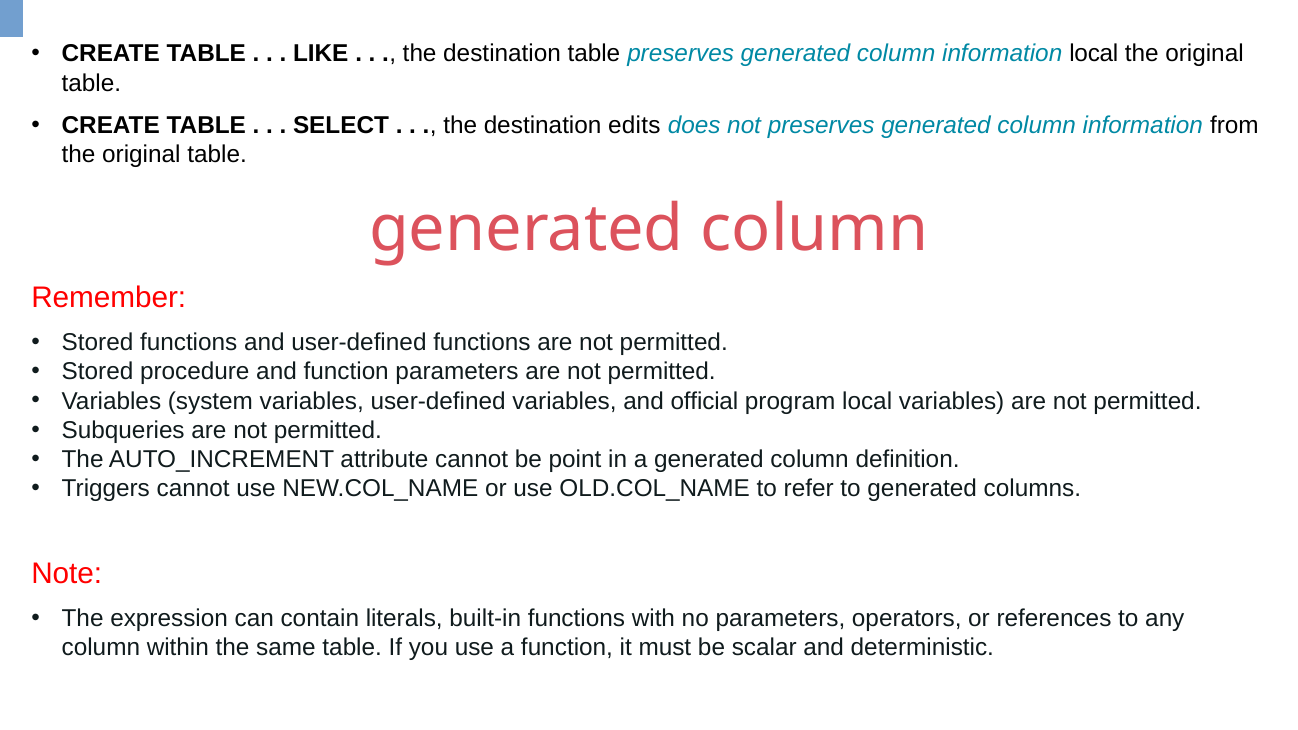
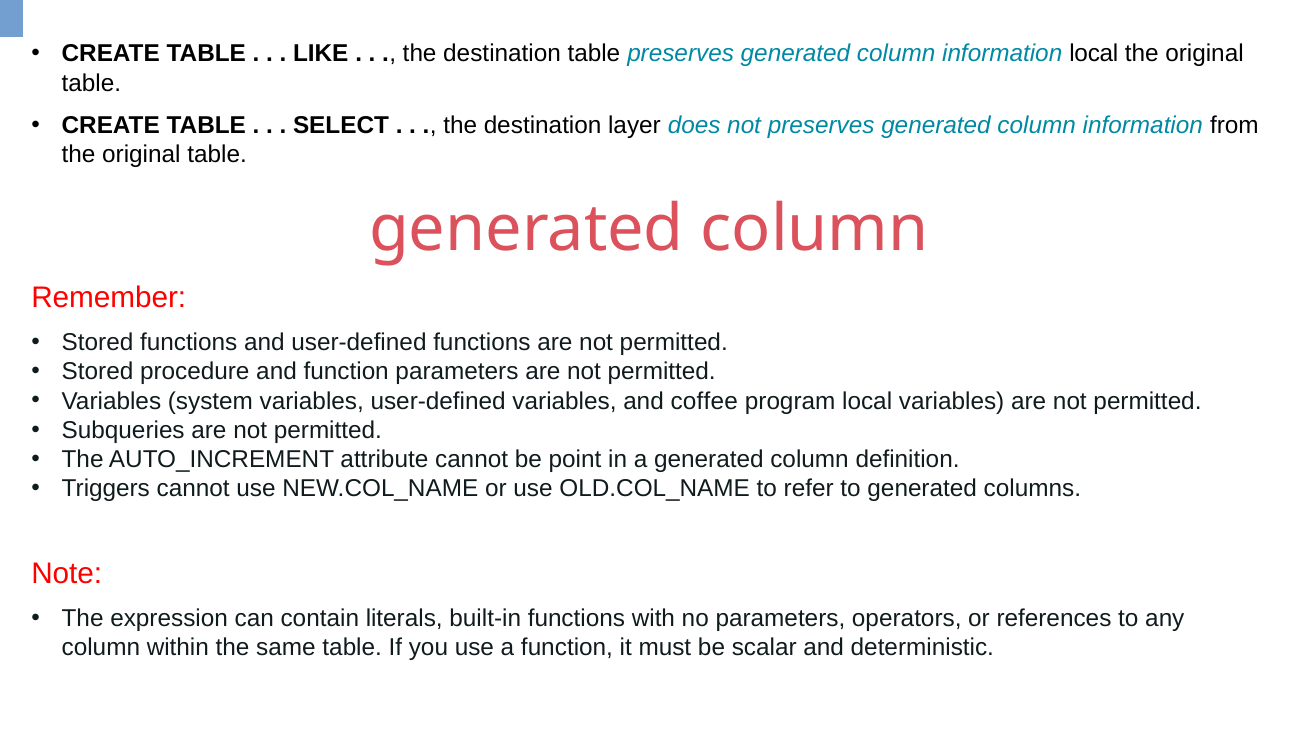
edits: edits -> layer (634, 125)
official: official -> coffee (704, 401)
